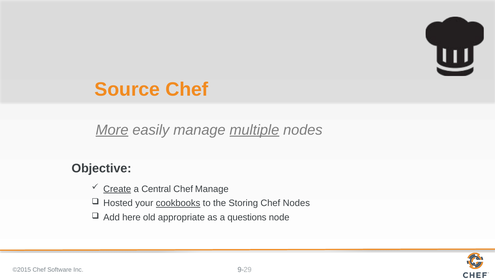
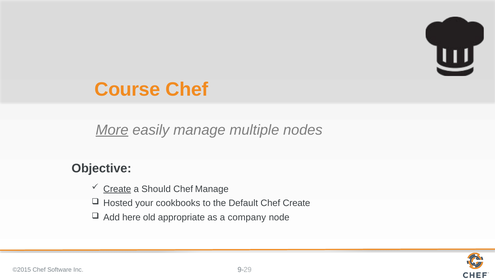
Source: Source -> Course (127, 89)
multiple underline: present -> none (254, 130)
Central: Central -> Should (156, 189)
cookbooks underline: present -> none (178, 203)
Storing: Storing -> Default (243, 203)
Chef Nodes: Nodes -> Create (296, 203)
questions: questions -> company (247, 217)
